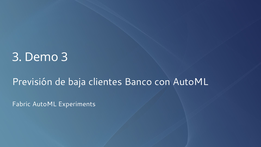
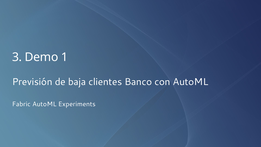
Demo 3: 3 -> 1 (65, 57)
